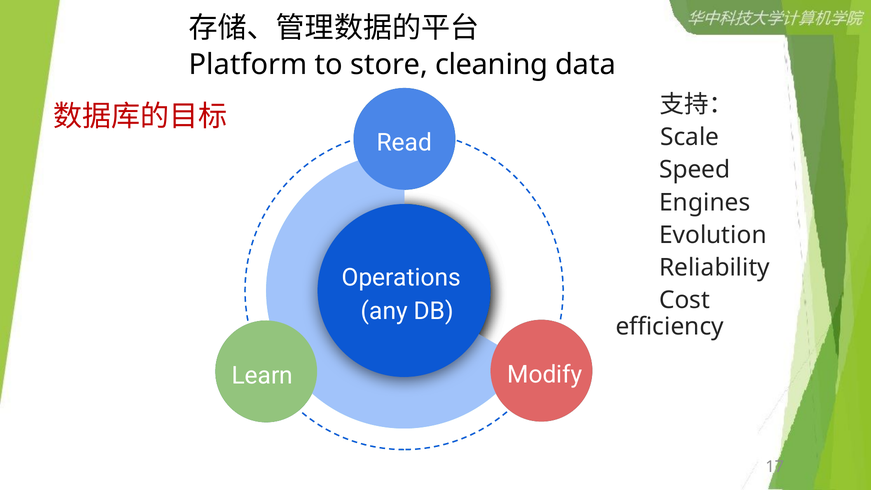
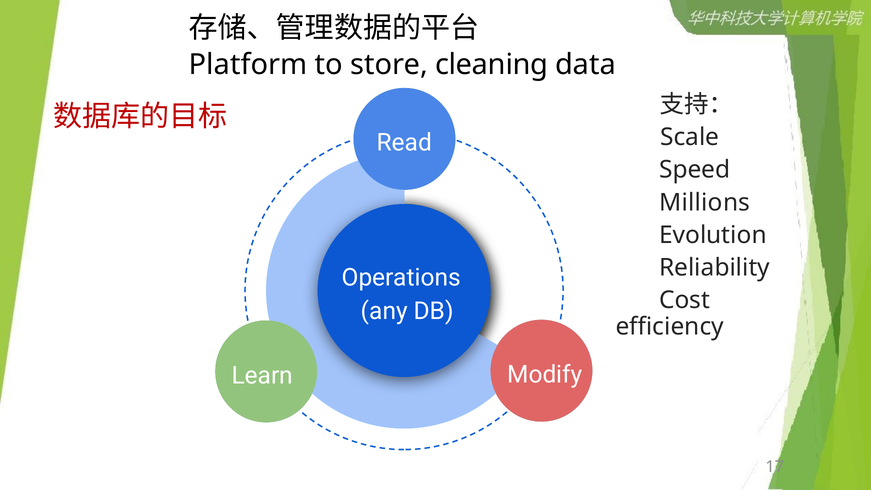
Engines: Engines -> Millions (705, 202)
